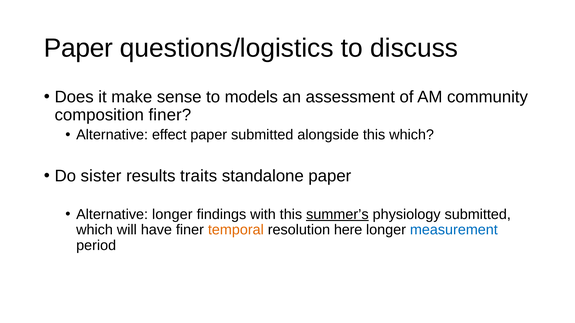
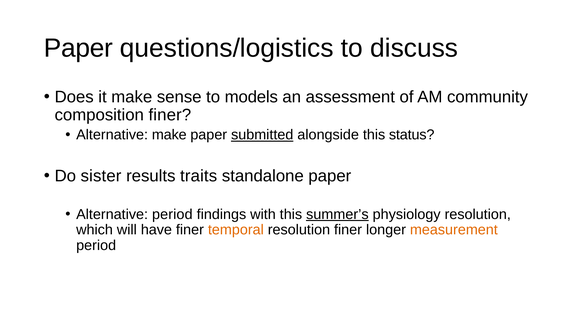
Alternative effect: effect -> make (169, 135)
submitted underline: none -> present (262, 135)
this which: which -> status (412, 135)
Alternative longer: longer -> period (172, 215)
physiology submitted: submitted -> resolution (478, 215)
resolution here: here -> finer (348, 230)
measurement colour: blue -> orange (454, 230)
